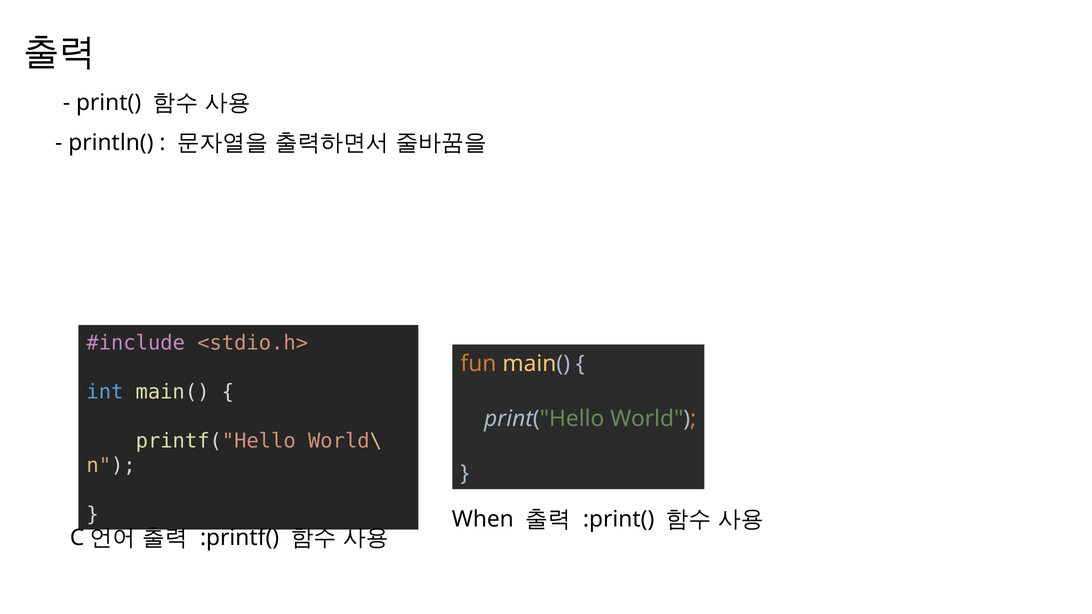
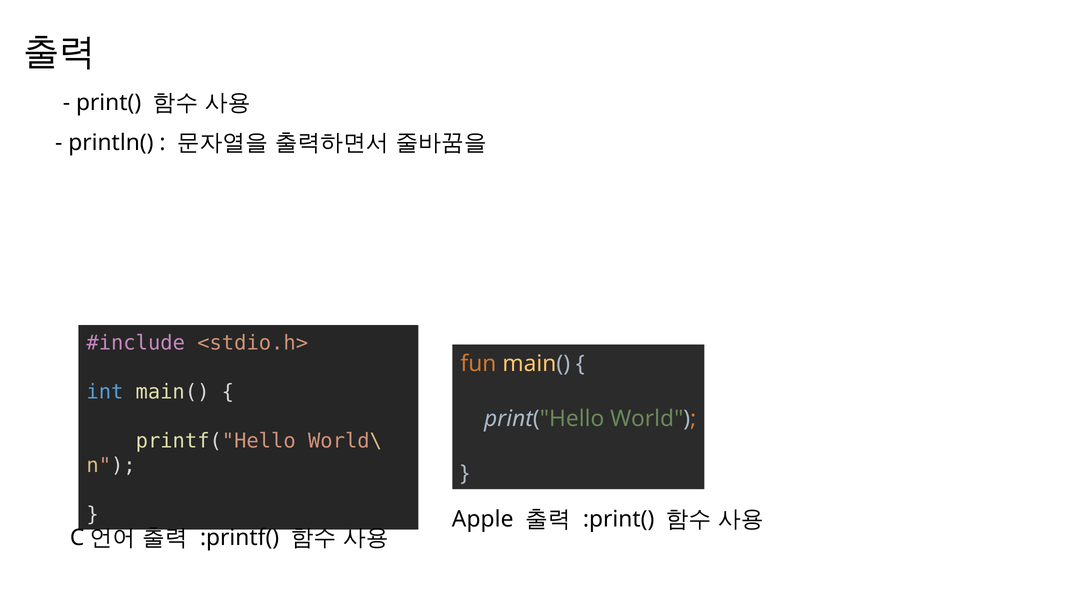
When: When -> Apple (483, 519)
